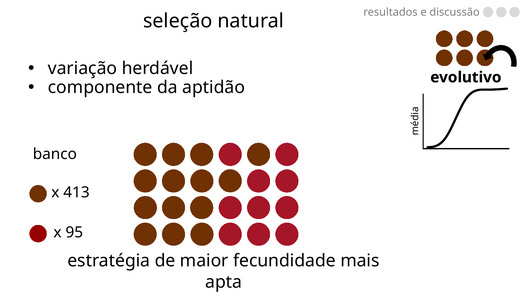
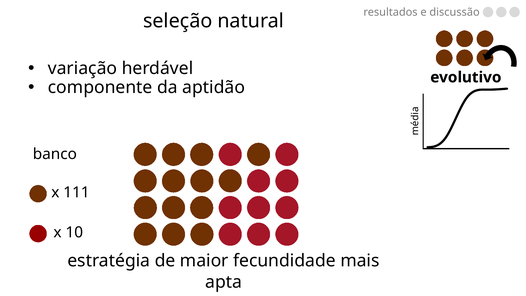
413: 413 -> 111 (76, 192)
95: 95 -> 10 (74, 232)
